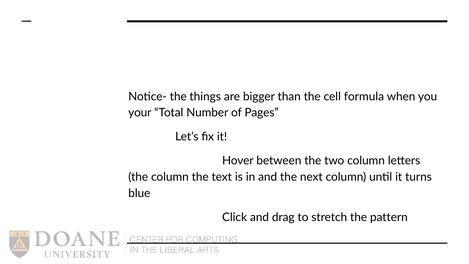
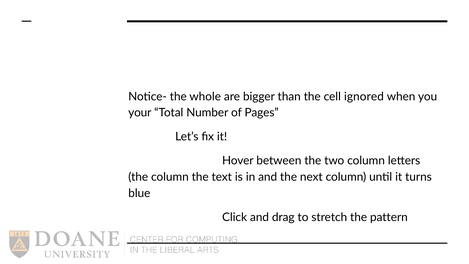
things: things -> whole (205, 97)
formula: formula -> ignored (364, 97)
